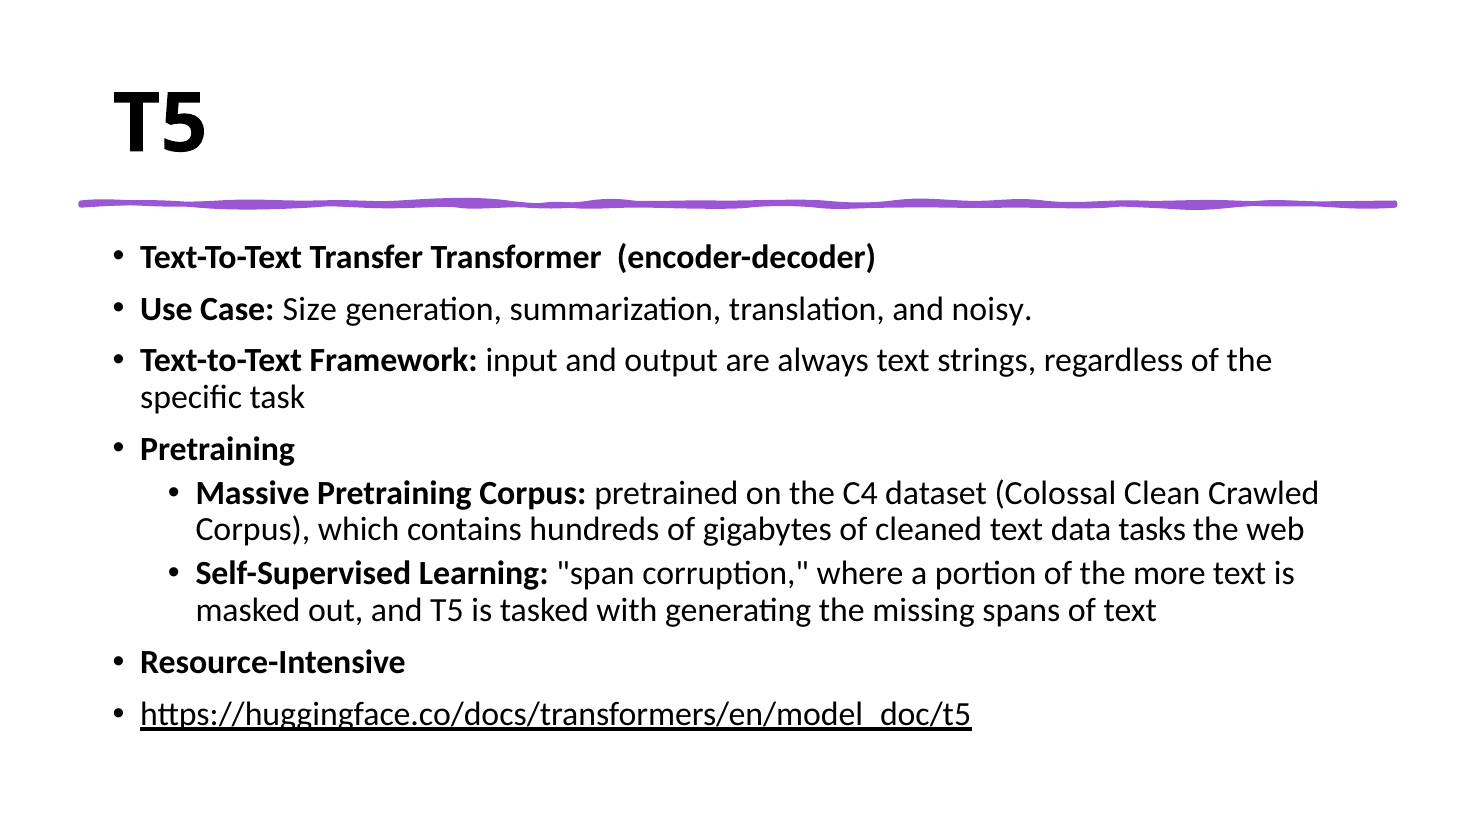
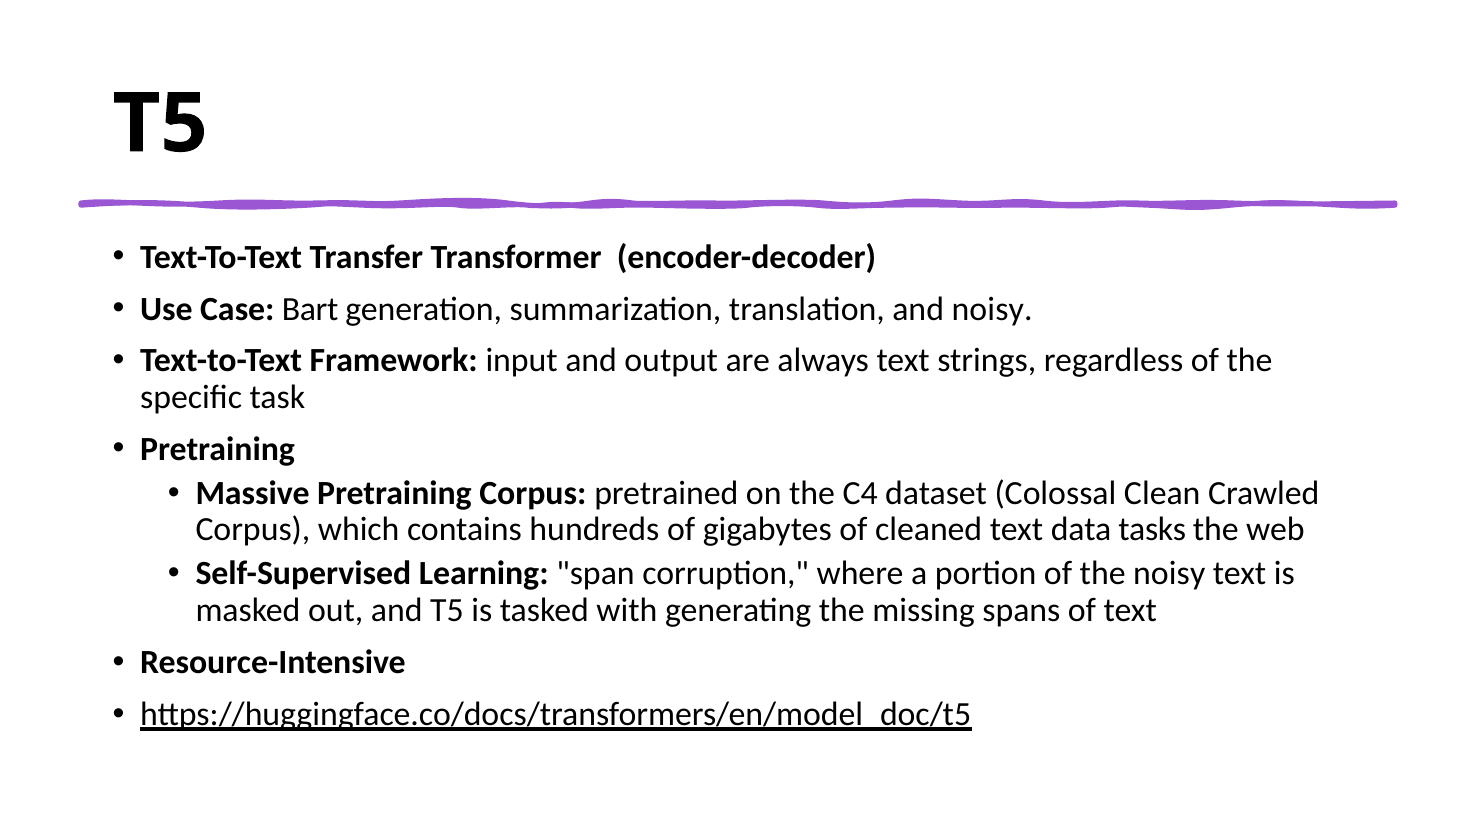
Size: Size -> Bart (310, 309)
the more: more -> noisy (1169, 574)
